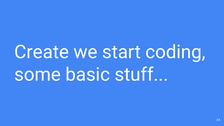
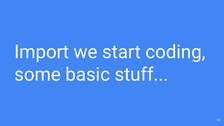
Create: Create -> Import (42, 52)
